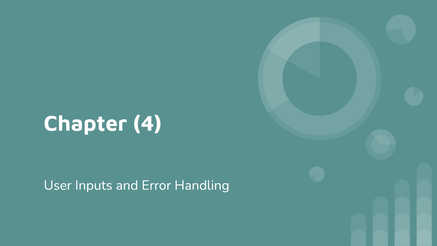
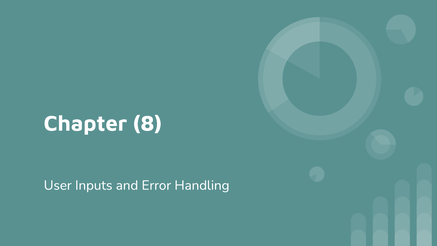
4: 4 -> 8 (147, 123)
